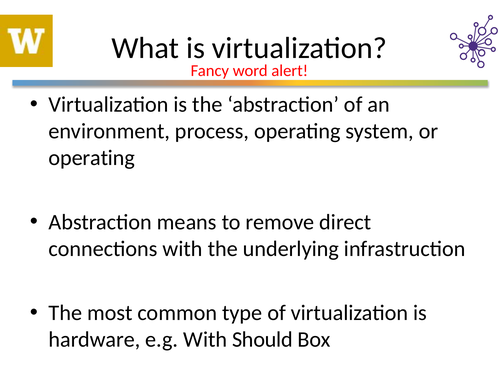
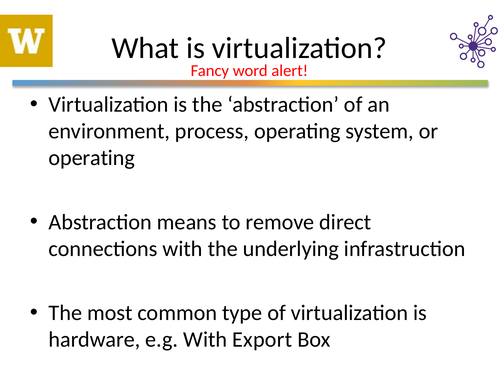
Should: Should -> Export (262, 340)
